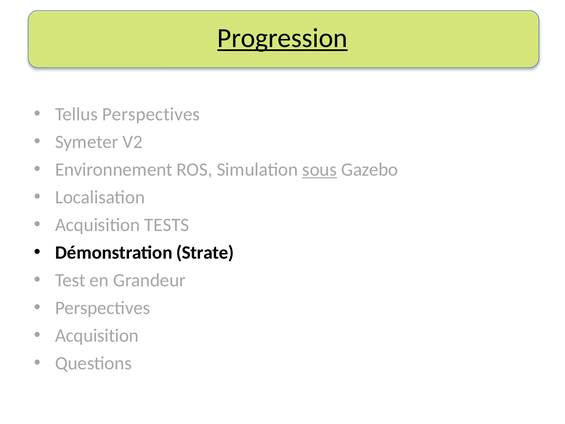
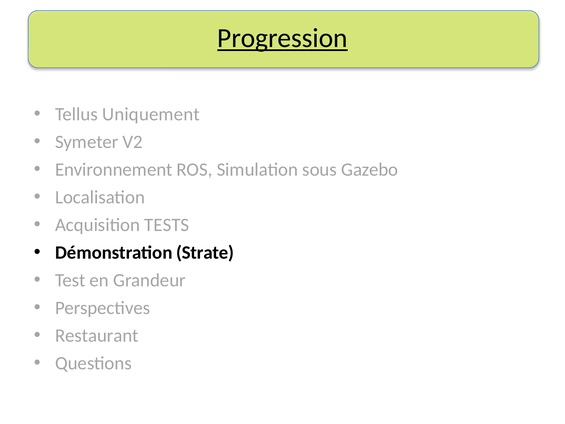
Tellus Perspectives: Perspectives -> Uniquement (151, 114)
sous underline: present -> none (320, 170)
Acquisition: Acquisition -> Restaurant (97, 335)
